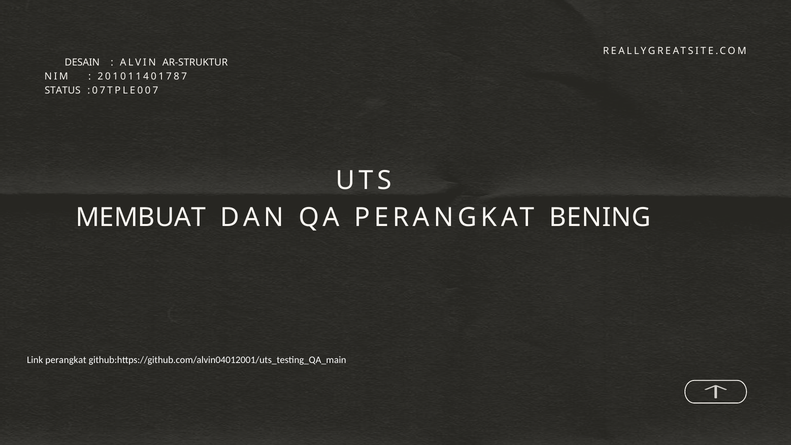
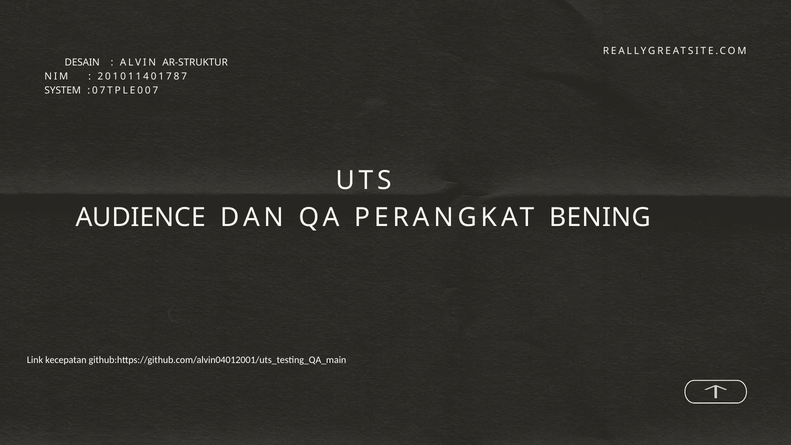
STATUS: STATUS -> SYSTEM (63, 90)
MEMBUAT: MEMBUAT -> AUDIENCE (141, 218)
Link perangkat: perangkat -> kecepatan (66, 360)
